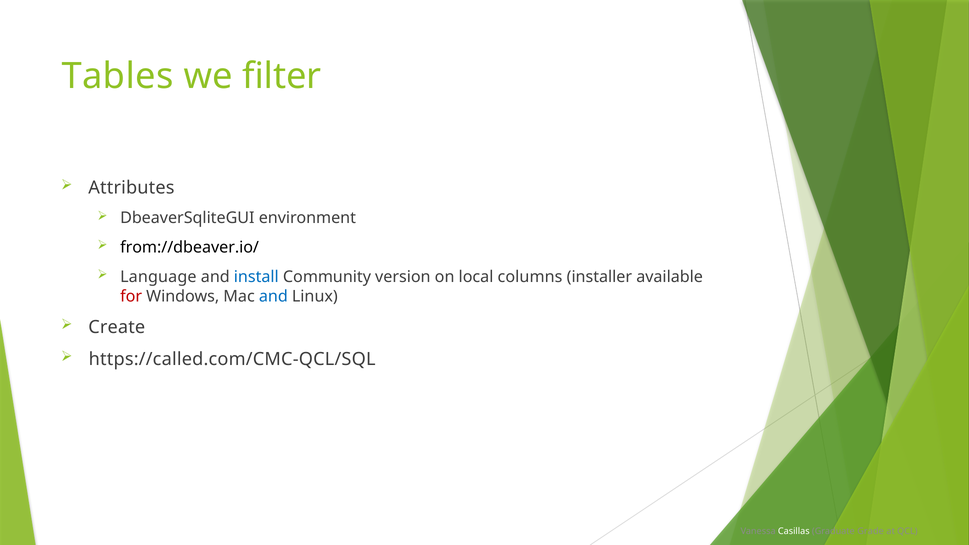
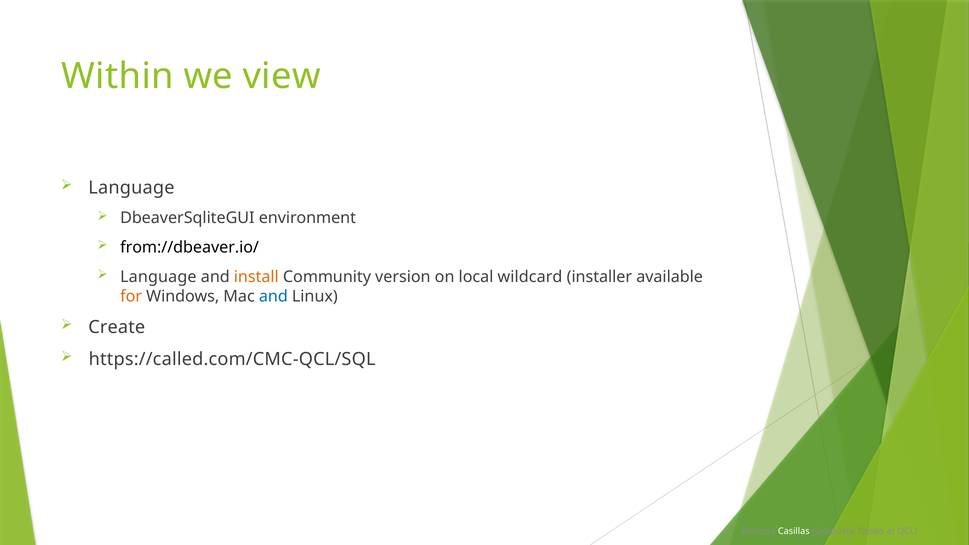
Tables: Tables -> Within (118, 76)
filter: filter -> view (282, 76)
Attributes: Attributes -> Language (131, 188)
install colour: blue -> orange (256, 277)
columns: columns -> wildcard (530, 277)
for colour: red -> orange (131, 296)
Grade: Grade -> Tables (871, 531)
